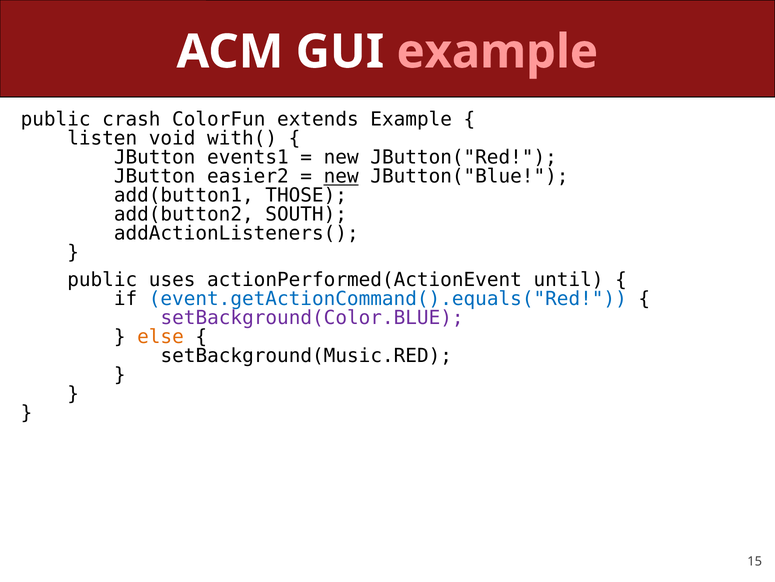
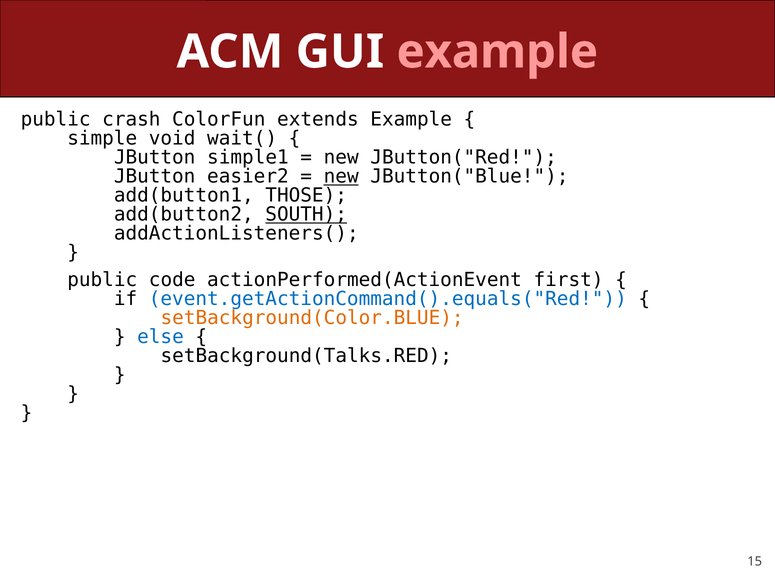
listen: listen -> simple (102, 138)
with(: with( -> wait( (242, 138)
events1: events1 -> simple1 (248, 157)
SOUTH underline: none -> present (306, 214)
uses: uses -> code (172, 280)
until: until -> first (569, 280)
setBackground(Color.BLUE colour: purple -> orange (312, 318)
else colour: orange -> blue (160, 337)
setBackground(Music.RED: setBackground(Music.RED -> setBackground(Talks.RED (306, 356)
